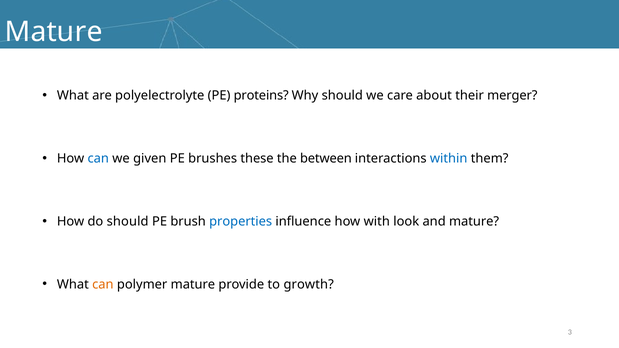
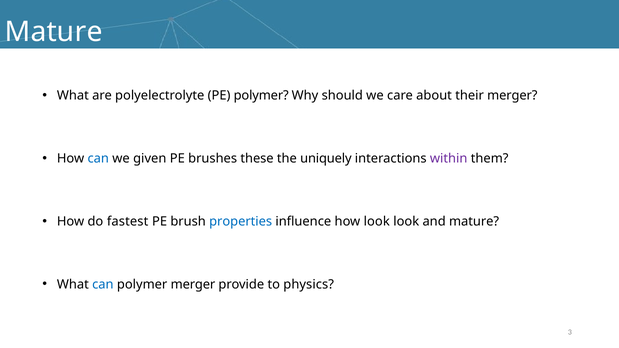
PE proteins: proteins -> polymer (261, 96)
between: between -> uniquely (326, 159)
within colour: blue -> purple (449, 159)
do should: should -> fastest (128, 222)
how with: with -> look (377, 222)
can colour: orange -> blue (103, 285)
polymer mature: mature -> merger (193, 285)
growth: growth -> physics (309, 285)
